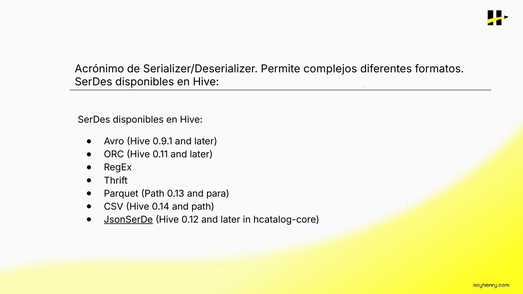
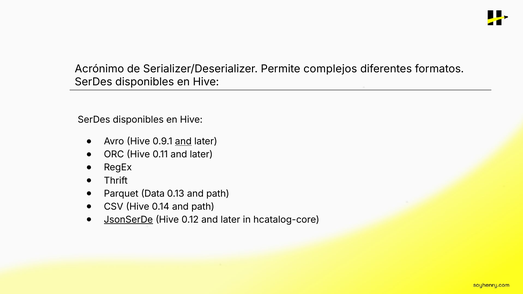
and underline: none -> present (183, 142)
Parquet Path: Path -> Data (153, 194)
0.13 and para: para -> path (218, 194)
